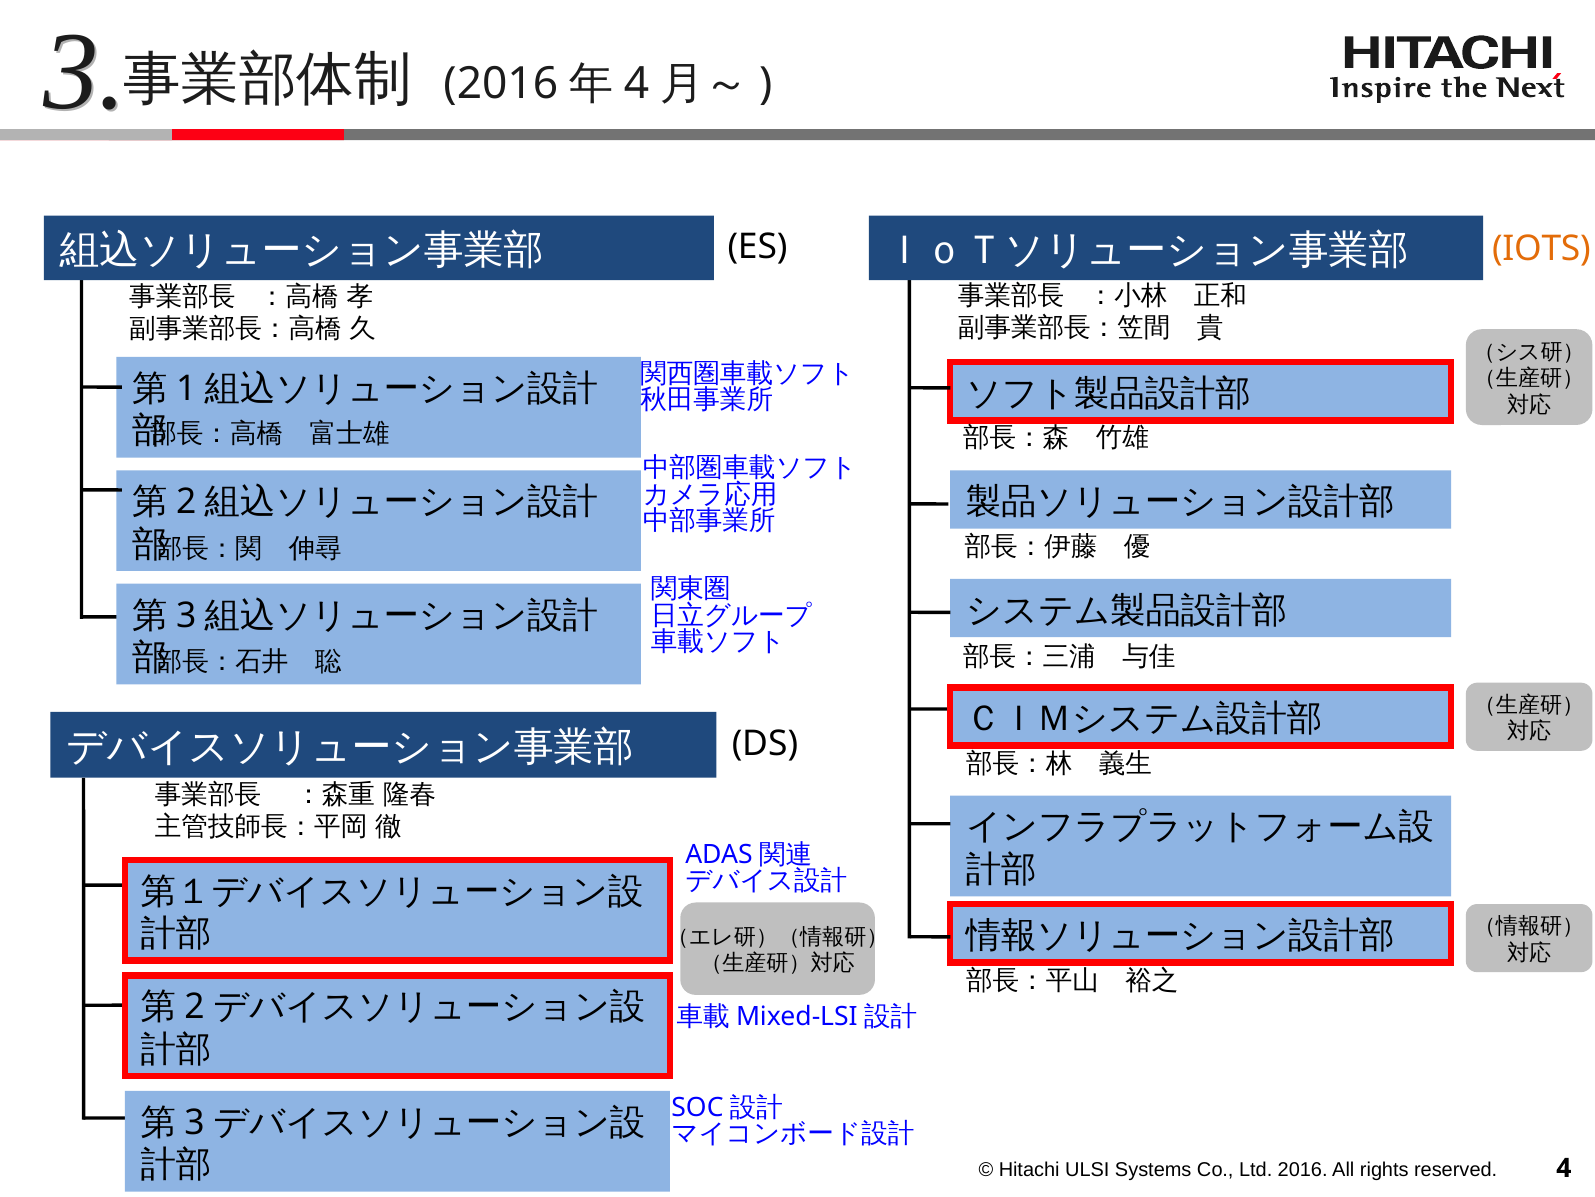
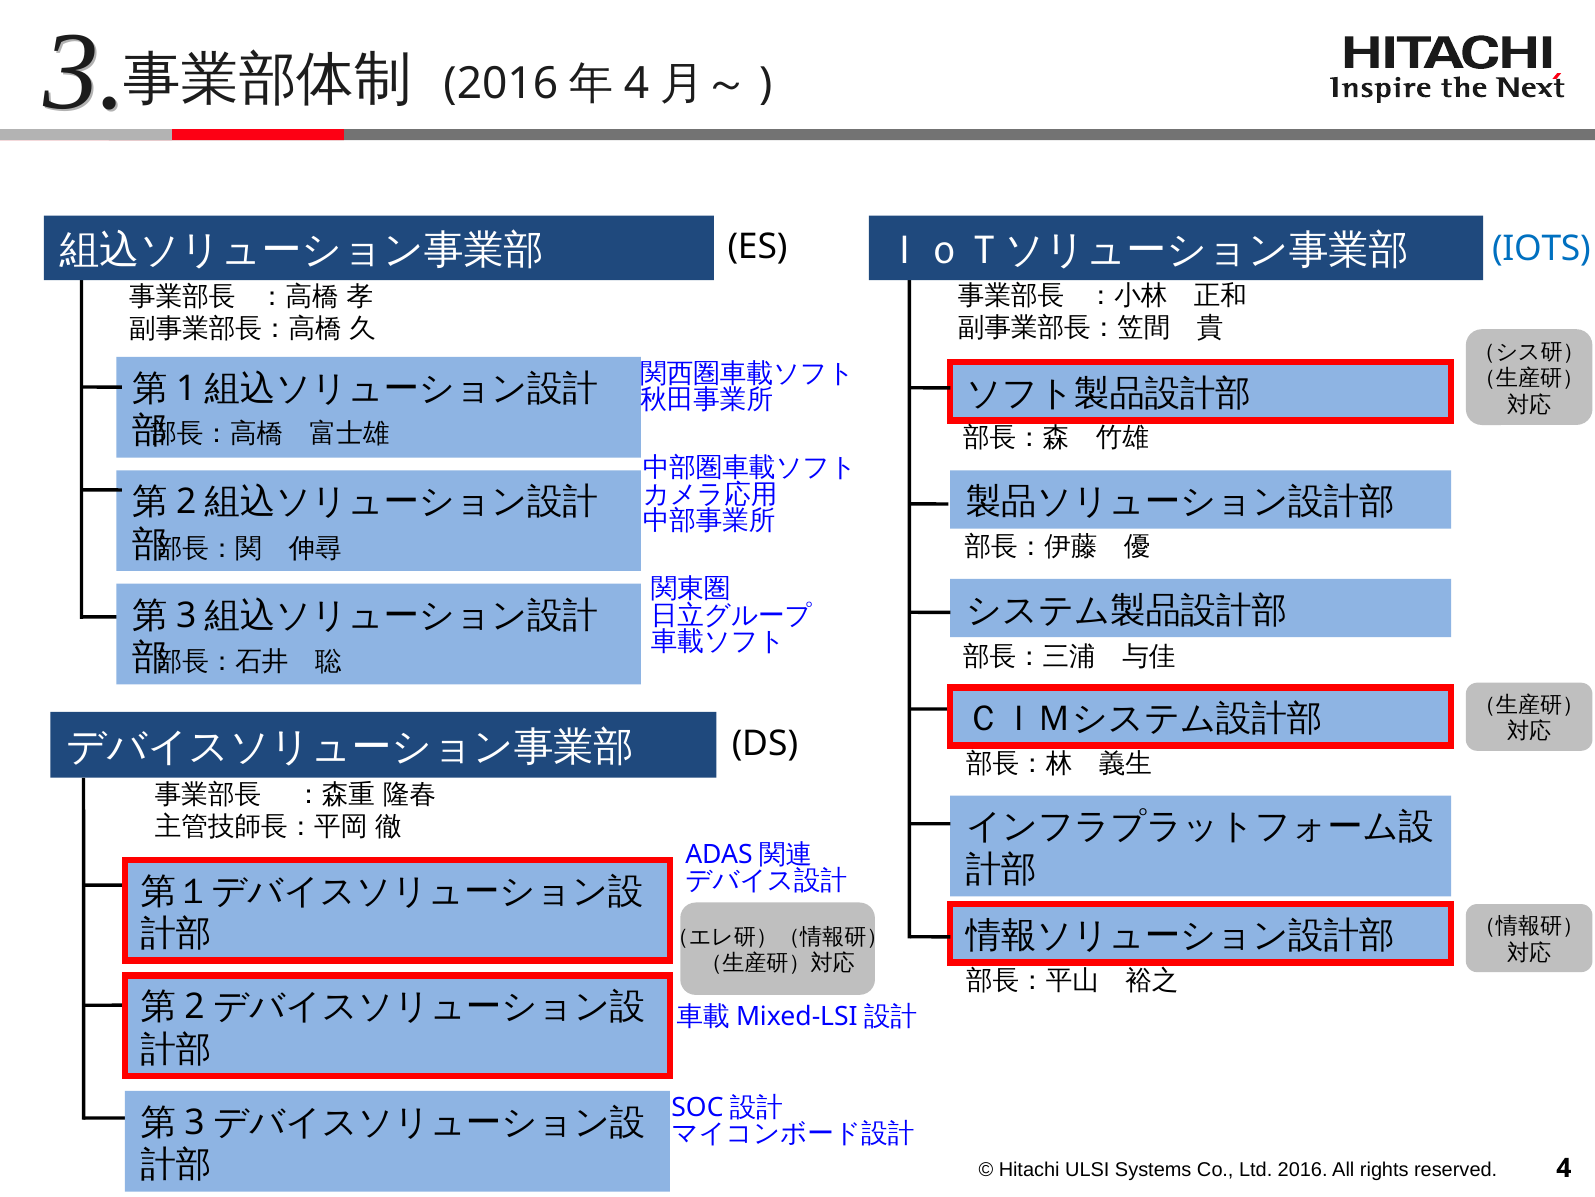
IOTS colour: orange -> blue (1541, 249)
